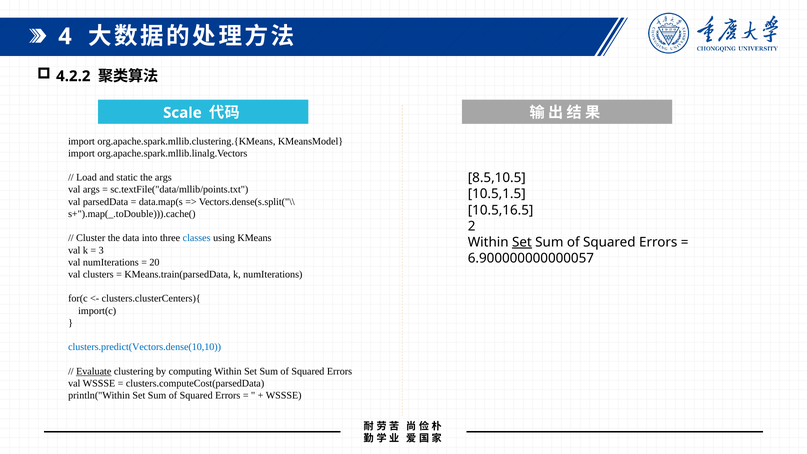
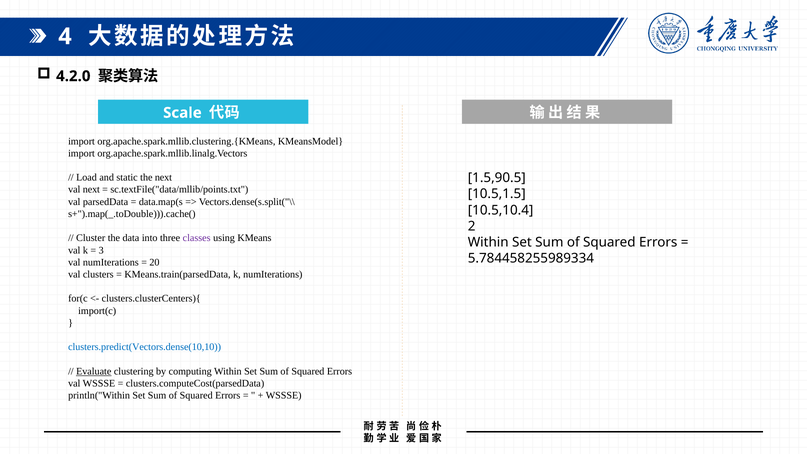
4.2.2: 4.2.2 -> 4.2.0 (73, 76)
the args: args -> next (163, 178)
8.5,10.5: 8.5,10.5 -> 1.5,90.5 (497, 178)
val args: args -> next (91, 190)
10.5,16.5: 10.5,16.5 -> 10.5,10.4 (501, 210)
classes colour: blue -> purple (197, 238)
Set underline: present -> none (522, 242)
6.900000000000057: 6.900000000000057 -> 5.784458255989334 (531, 258)
